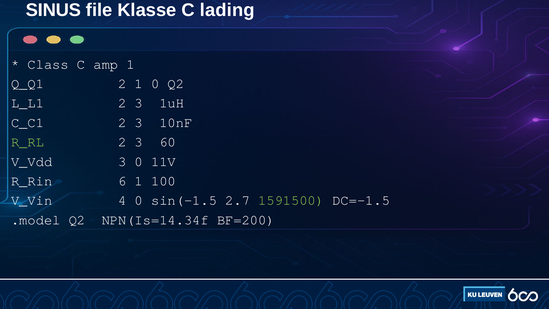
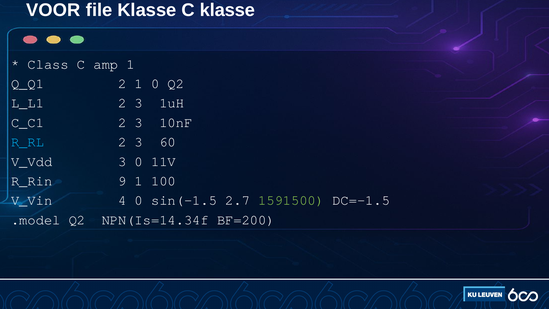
SINUS: SINUS -> VOOR (53, 10)
C lading: lading -> klasse (227, 10)
R_RL colour: light green -> light blue (28, 142)
6: 6 -> 9 (122, 181)
